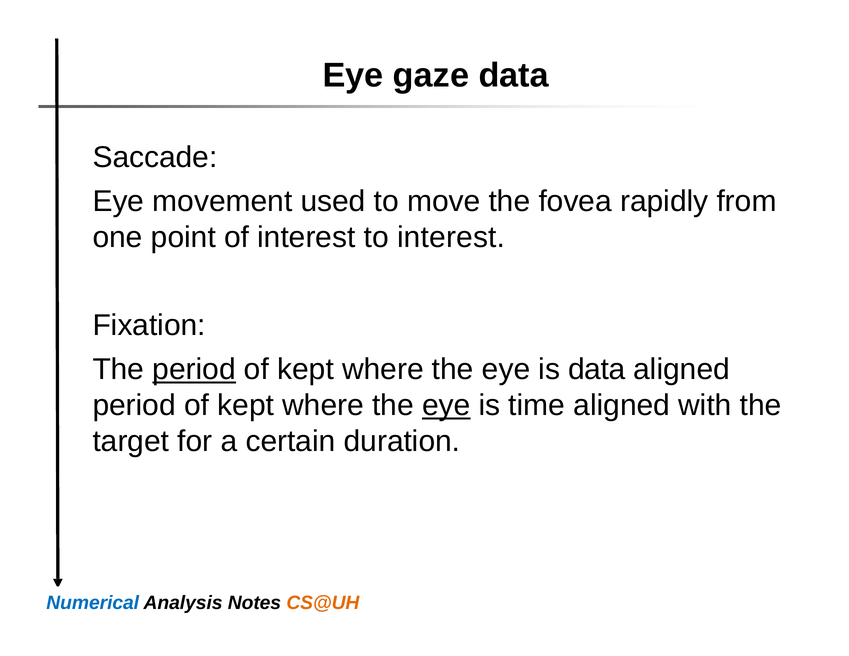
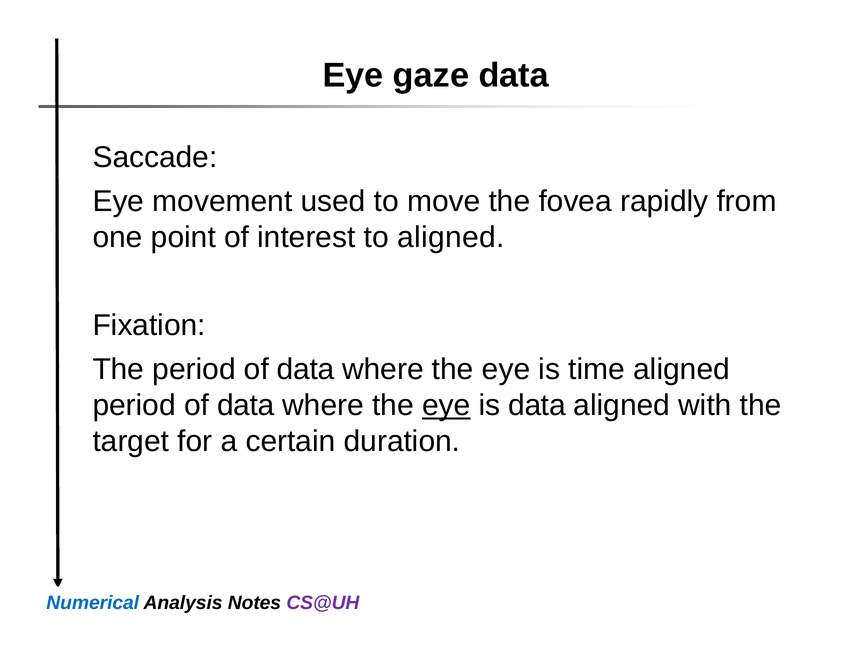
to interest: interest -> aligned (451, 238)
period underline: present -> none (194, 369)
kept: kept -> data (306, 369)
is data: data -> time (597, 369)
kept: kept -> data (246, 406)
is time: time -> data (537, 406)
CS@UH colour: orange -> purple (323, 603)
